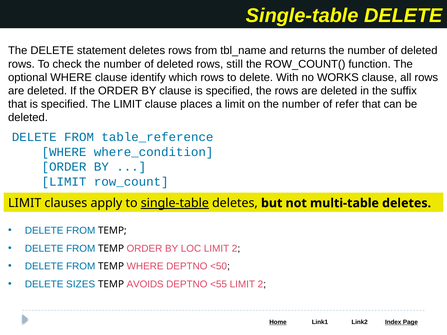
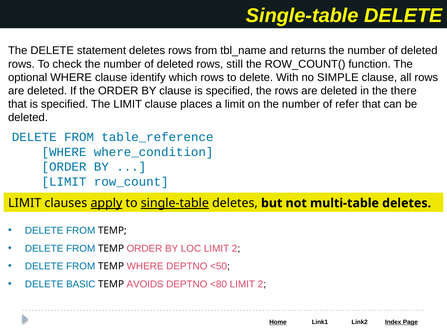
WORKS: WORKS -> SIMPLE (338, 77)
suffix: suffix -> there (404, 91)
apply underline: none -> present (106, 203)
SIZES: SIZES -> BASIC (81, 284)
<55: <55 -> <80 (219, 284)
